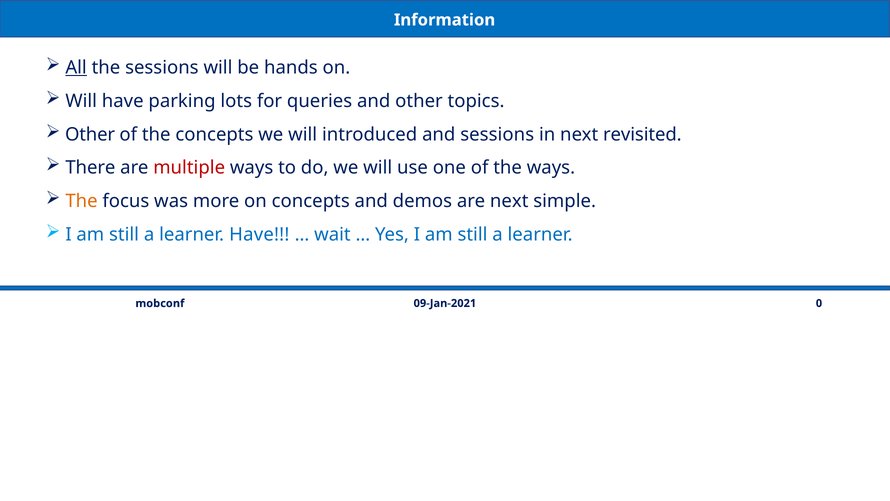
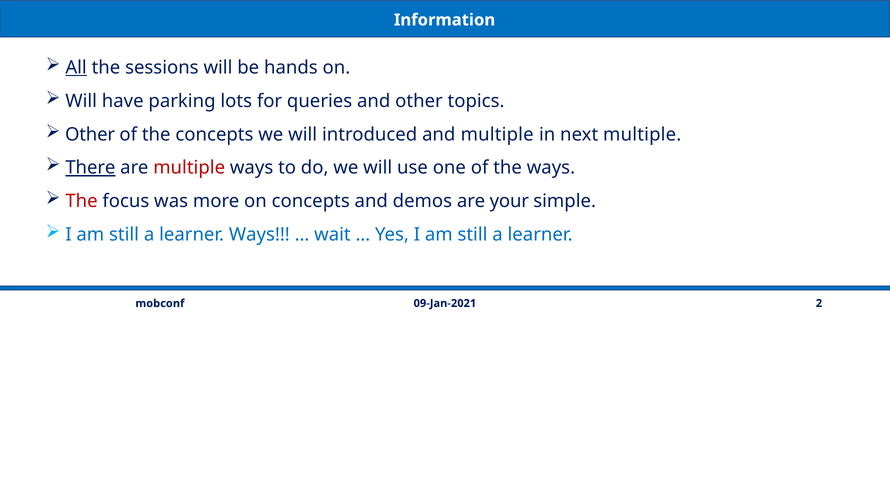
and sessions: sessions -> multiple (497, 134)
next revisited: revisited -> multiple (642, 134)
There underline: none -> present (90, 168)
The colour: orange -> red (82, 201)
are next: next -> your (509, 201)
learner Have: Have -> Ways (259, 234)
0: 0 -> 2 (819, 303)
